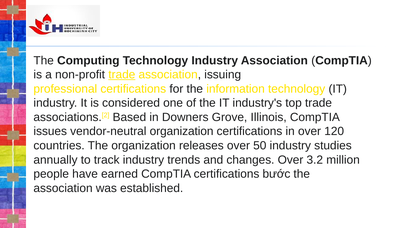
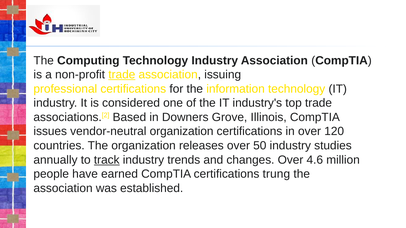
track underline: none -> present (107, 160)
3.2: 3.2 -> 4.6 (315, 160)
bước: bước -> trung (276, 174)
